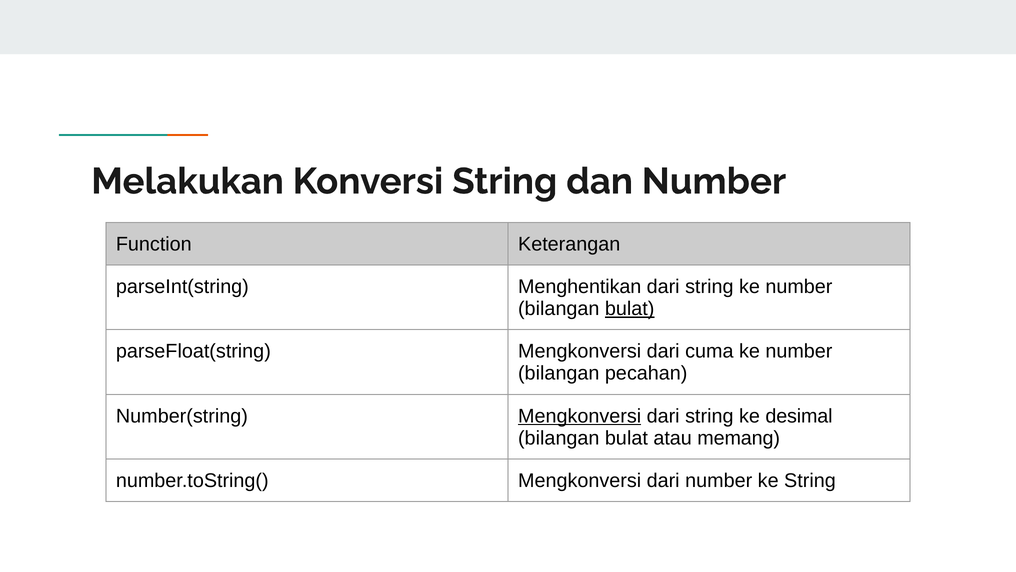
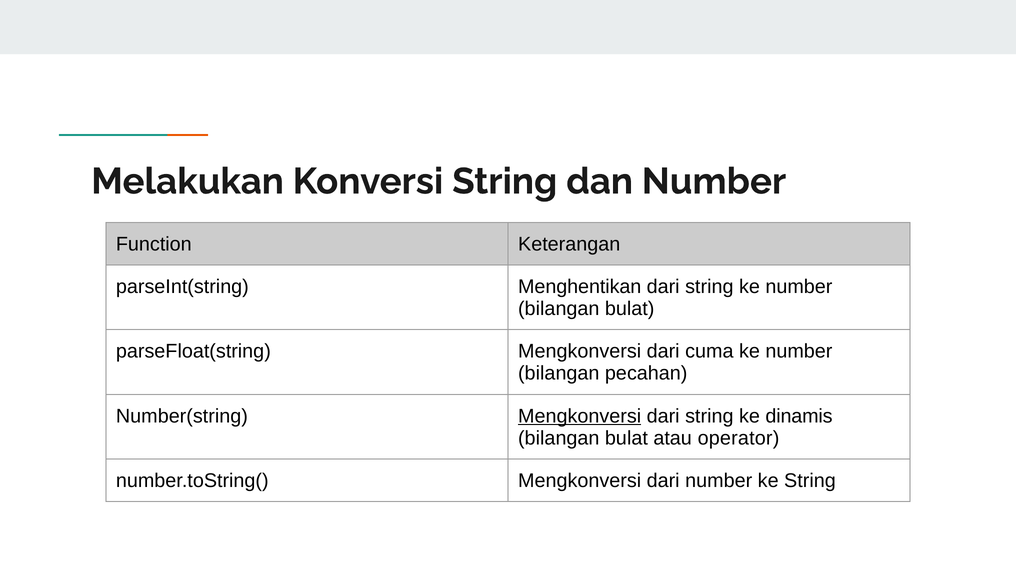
bulat underline: present -> none (630, 308)
desimal: desimal -> dinamis (799, 416)
memang: memang -> operator (738, 438)
